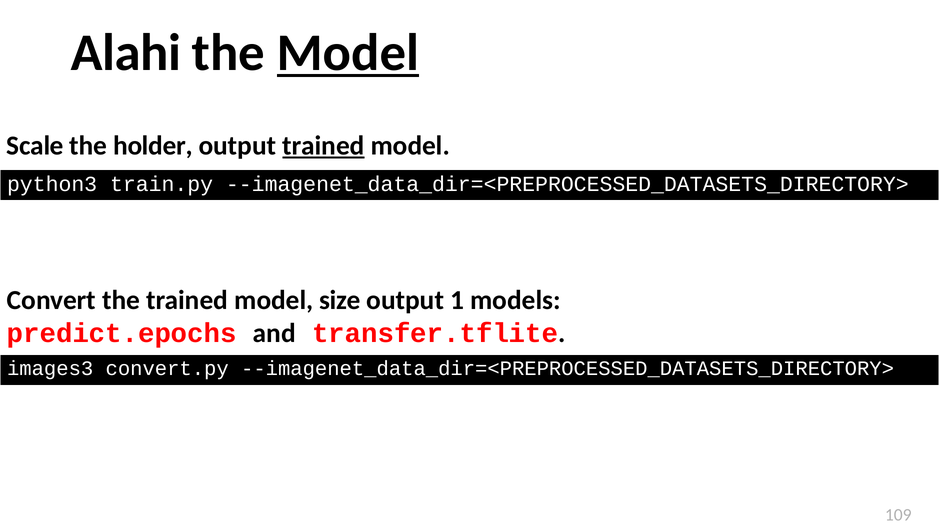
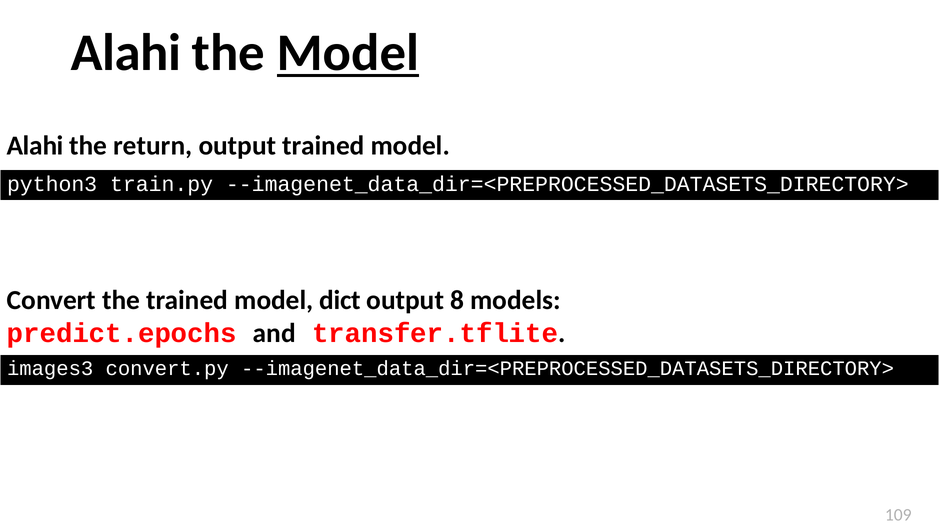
Scale: Scale -> Alahi (35, 146)
holder: holder -> return (153, 146)
trained underline: present -> none (323, 146)
size: size -> dict (340, 300)
1: 1 -> 8 (457, 300)
